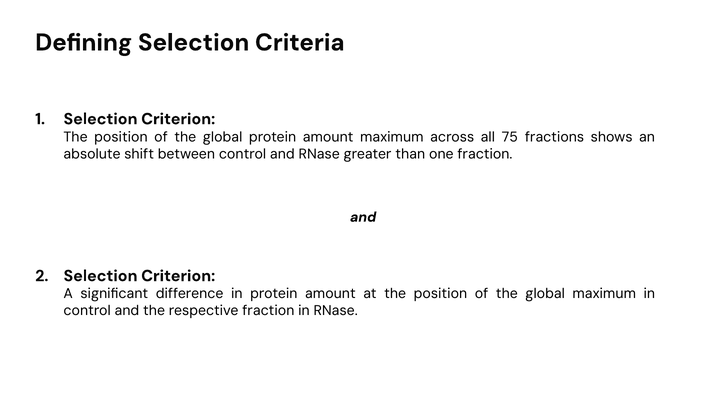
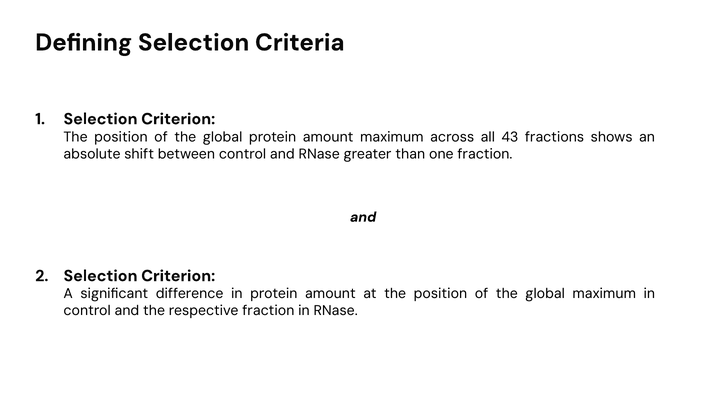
75: 75 -> 43 (510, 137)
